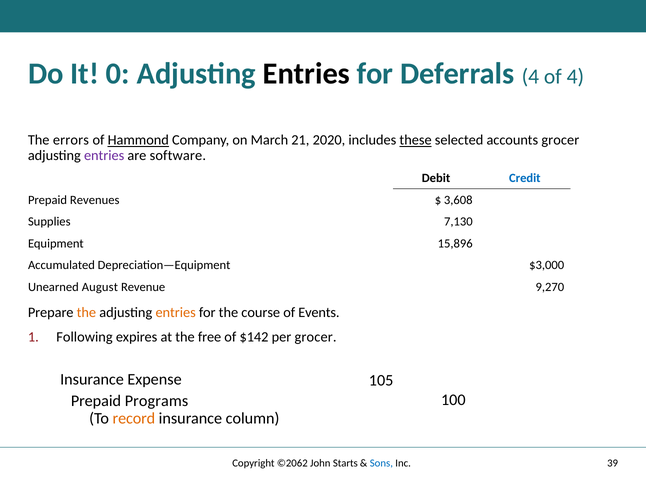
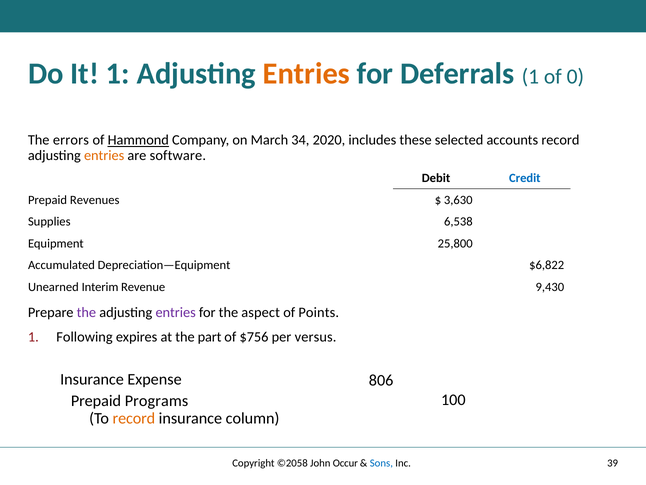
It 0: 0 -> 1 (118, 73)
Entries colour: black -> orange (306, 73)
Deferrals 4: 4 -> 1 (530, 76)
of 4: 4 -> 0 (575, 76)
21: 21 -> 34 (300, 140)
these underline: present -> none (416, 140)
accounts grocer: grocer -> record (560, 140)
entries colour: purple -> orange (104, 156)
3,608: 3,608 -> 3,630 (458, 200)
7,130: 7,130 -> 6,538 (458, 221)
15,896: 15,896 -> 25,800 (455, 243)
$3,000: $3,000 -> $6,822 (547, 265)
August: August -> Interim (100, 287)
9,270: 9,270 -> 9,430 (550, 287)
the colour: orange -> purple (86, 312)
entries colour: orange -> purple (176, 312)
course: course -> aspect (261, 312)
Events: Events -> Points (319, 312)
free: free -> part (210, 337)
$142: $142 -> $756 (254, 337)
per grocer: grocer -> versus (316, 337)
105: 105 -> 806 (381, 380)
©2062: ©2062 -> ©2058 (292, 463)
Starts: Starts -> Occur (345, 463)
